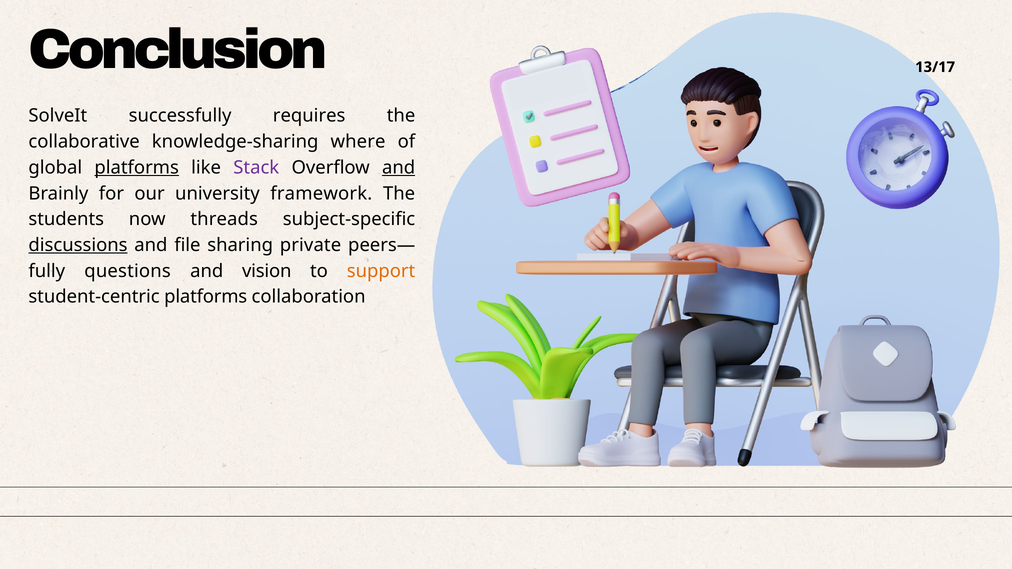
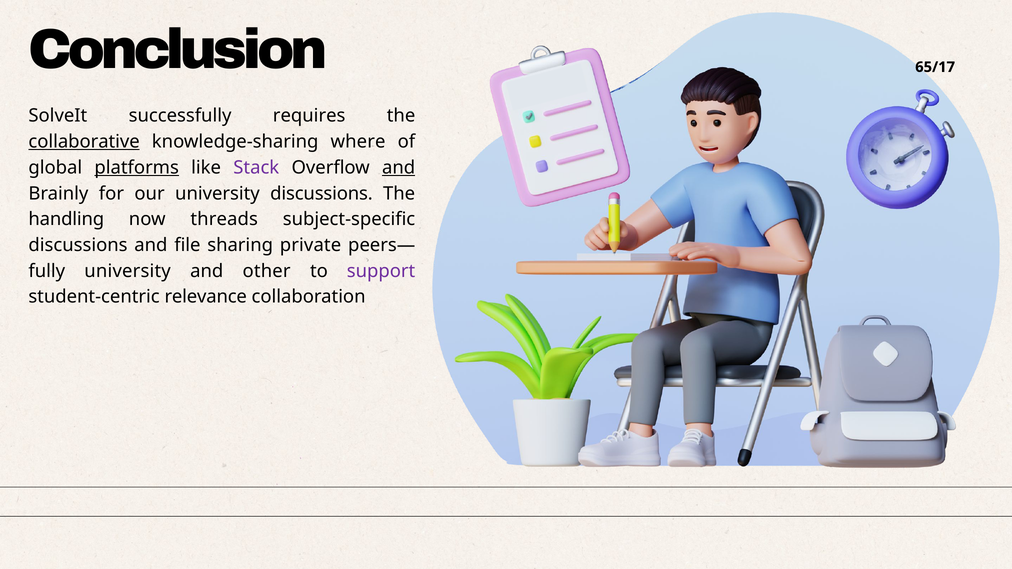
13/17: 13/17 -> 65/17 (935, 67)
collaborative underline: none -> present (84, 142)
university framework: framework -> discussions (322, 193)
students: students -> handling (66, 219)
discussions underline: present -> none (78, 245)
questions: questions -> university (128, 271)
vision: vision -> other (267, 271)
support colour: orange -> purple (381, 271)
student-centric platforms: platforms -> relevance (206, 297)
